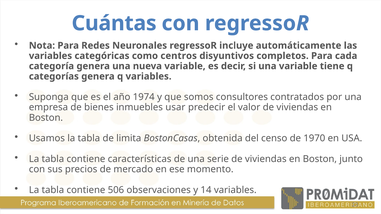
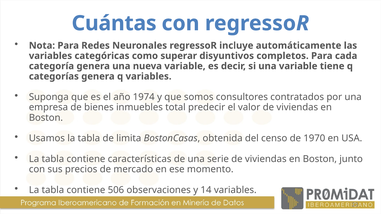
centros: centros -> superar (179, 56)
usar: usar -> total (175, 108)
